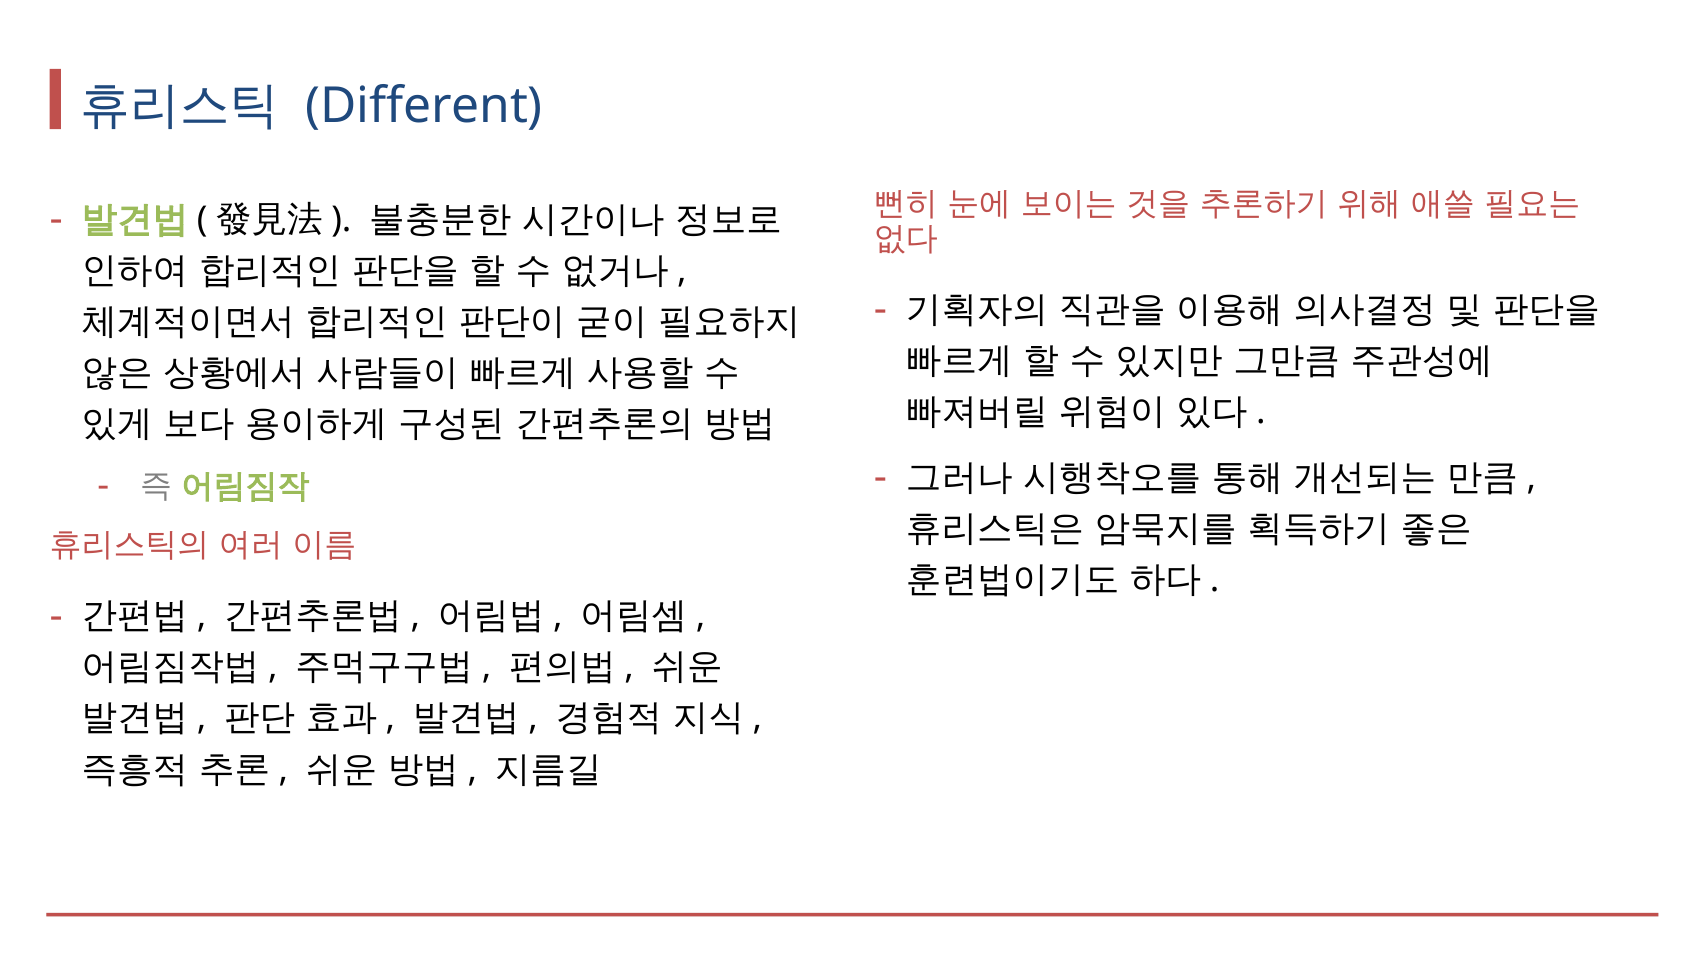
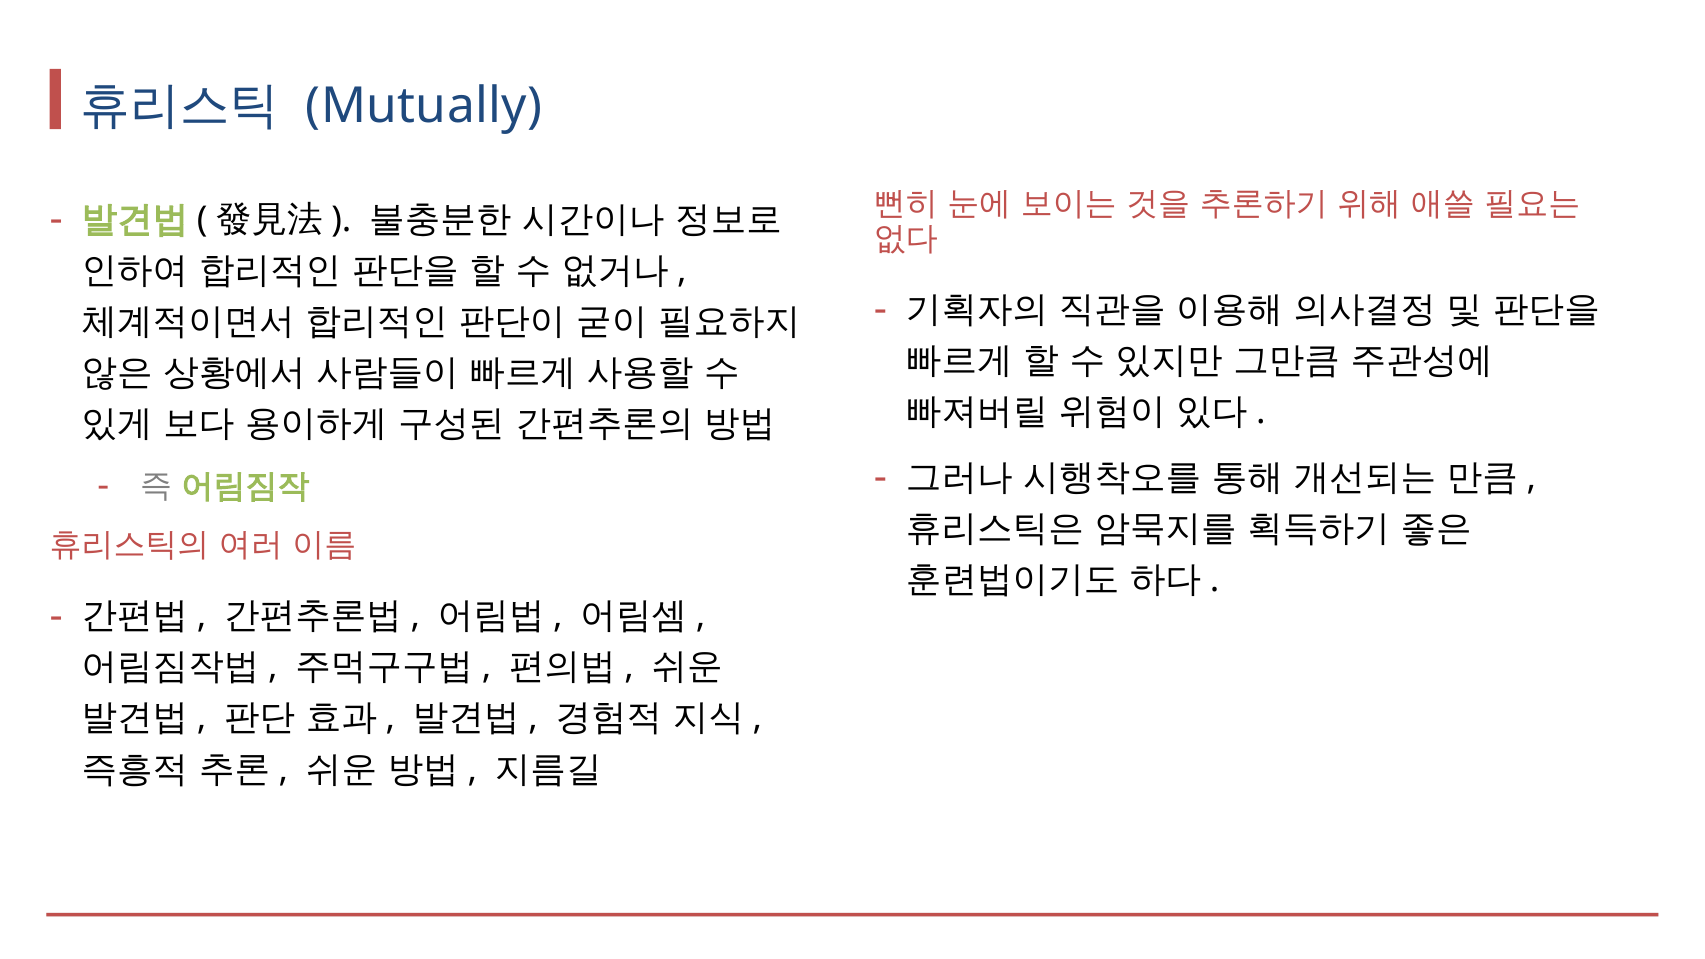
Different: Different -> Mutually (424, 106)
